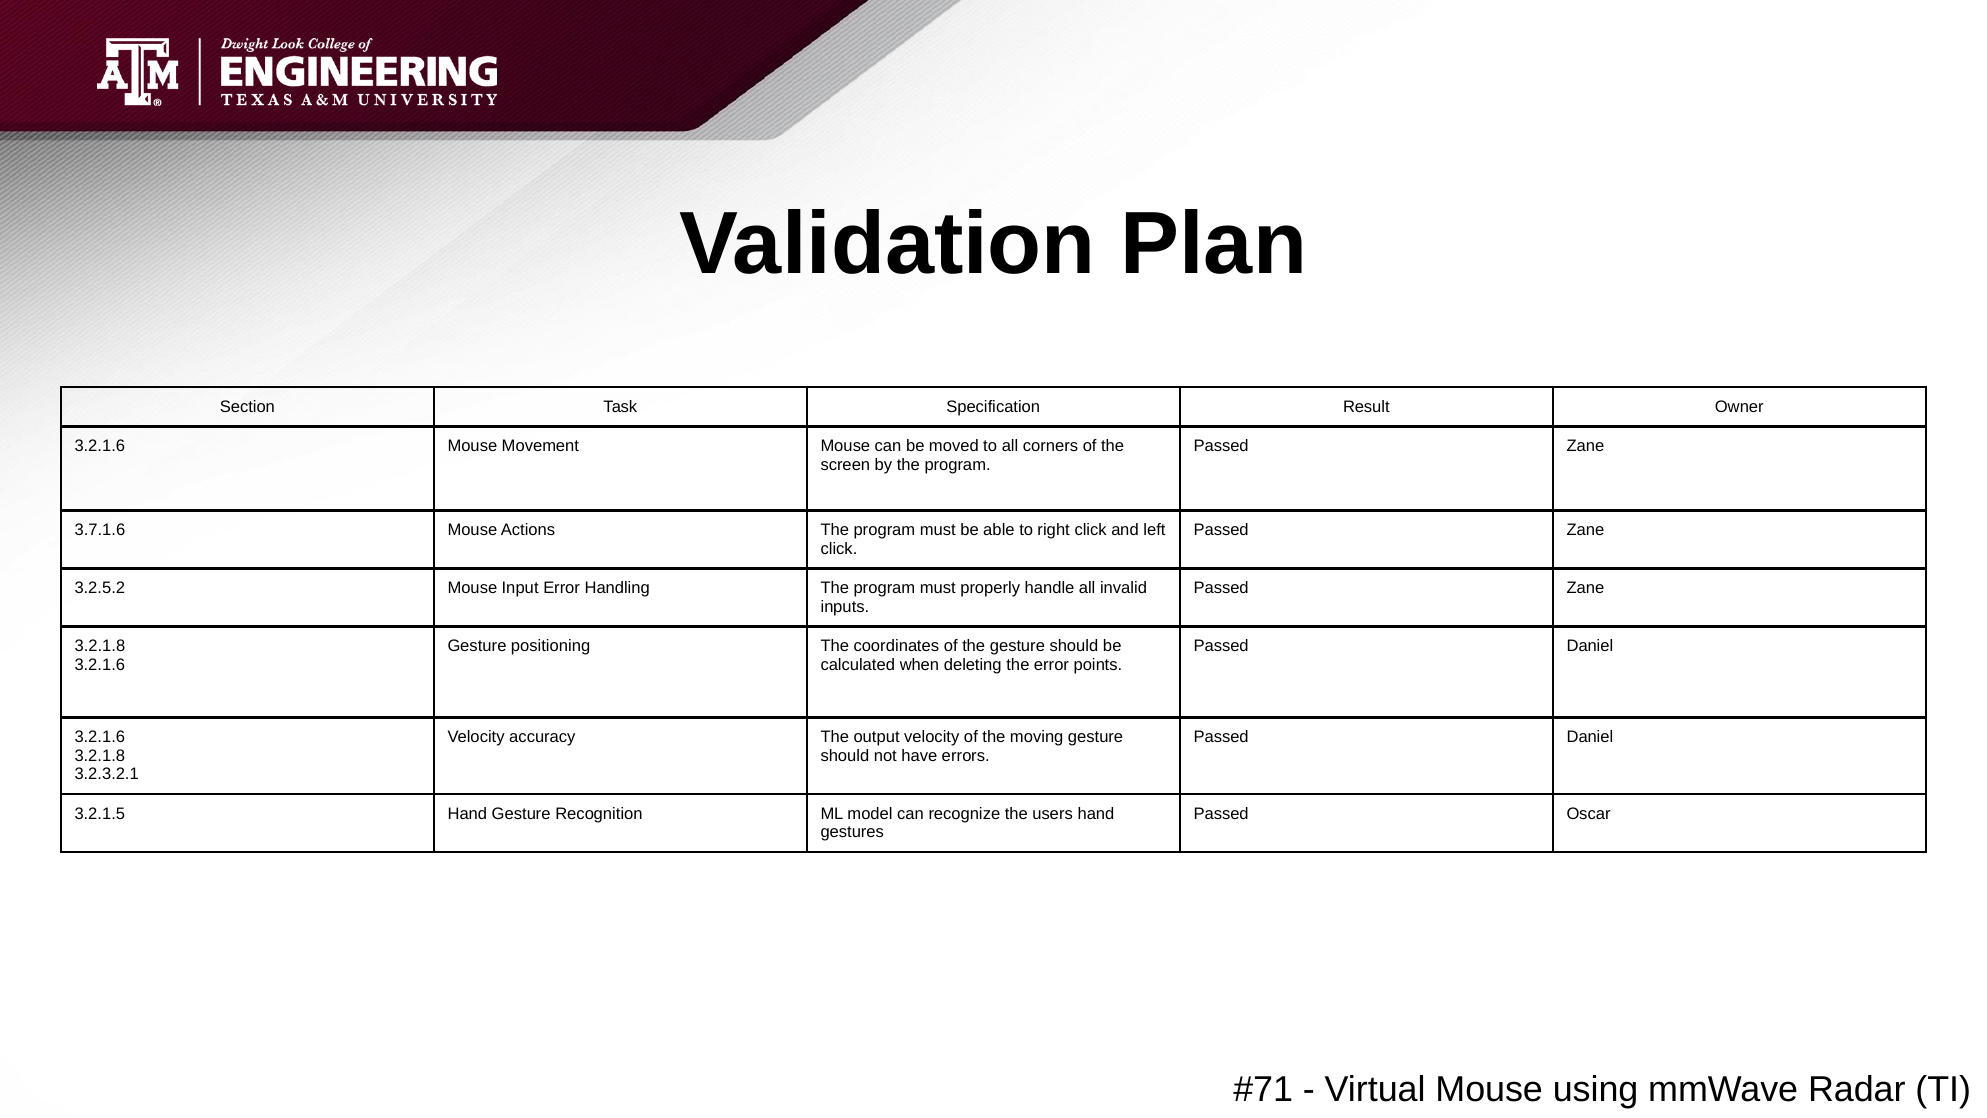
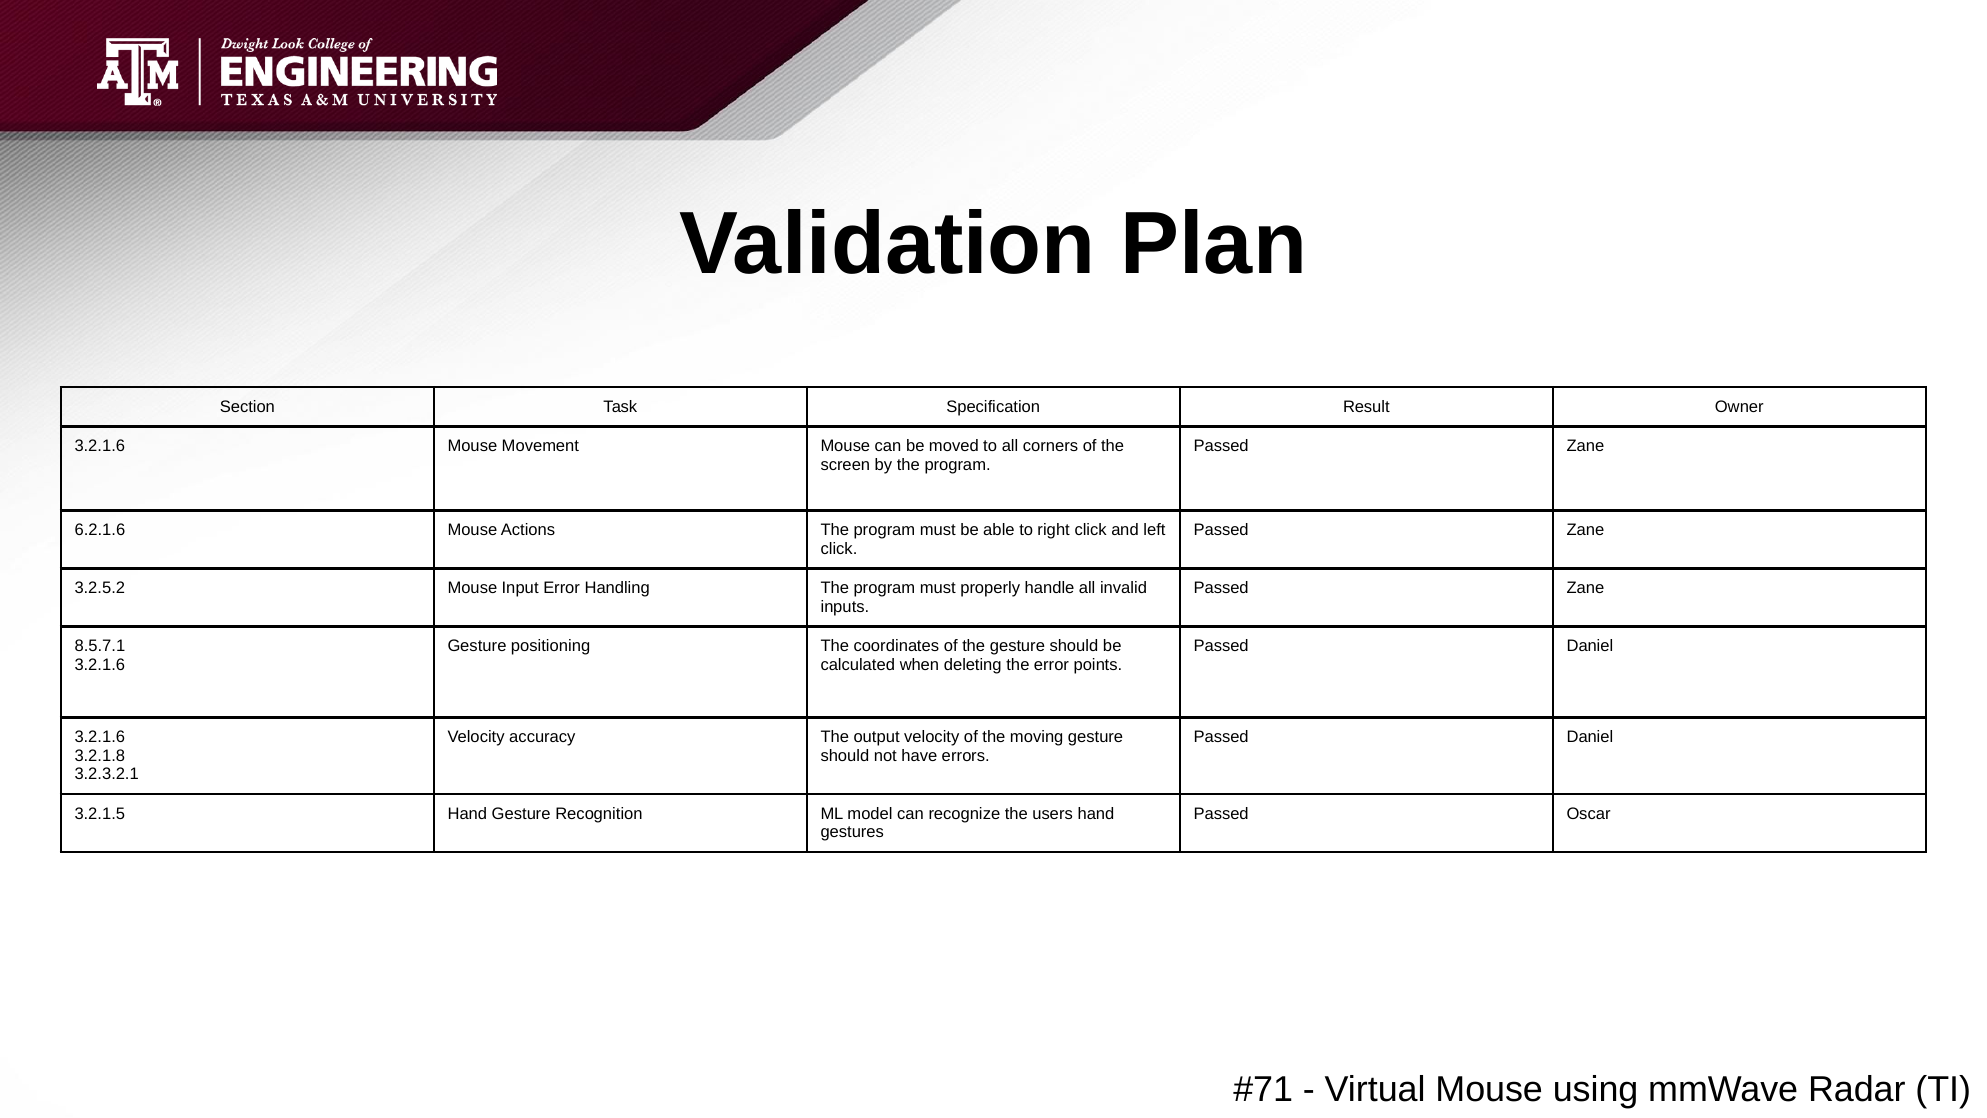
3.7.1.6: 3.7.1.6 -> 6.2.1.6 (100, 530)
3.2.1.8: 3.2.1.8 -> 8.5.7.1 (100, 646)
